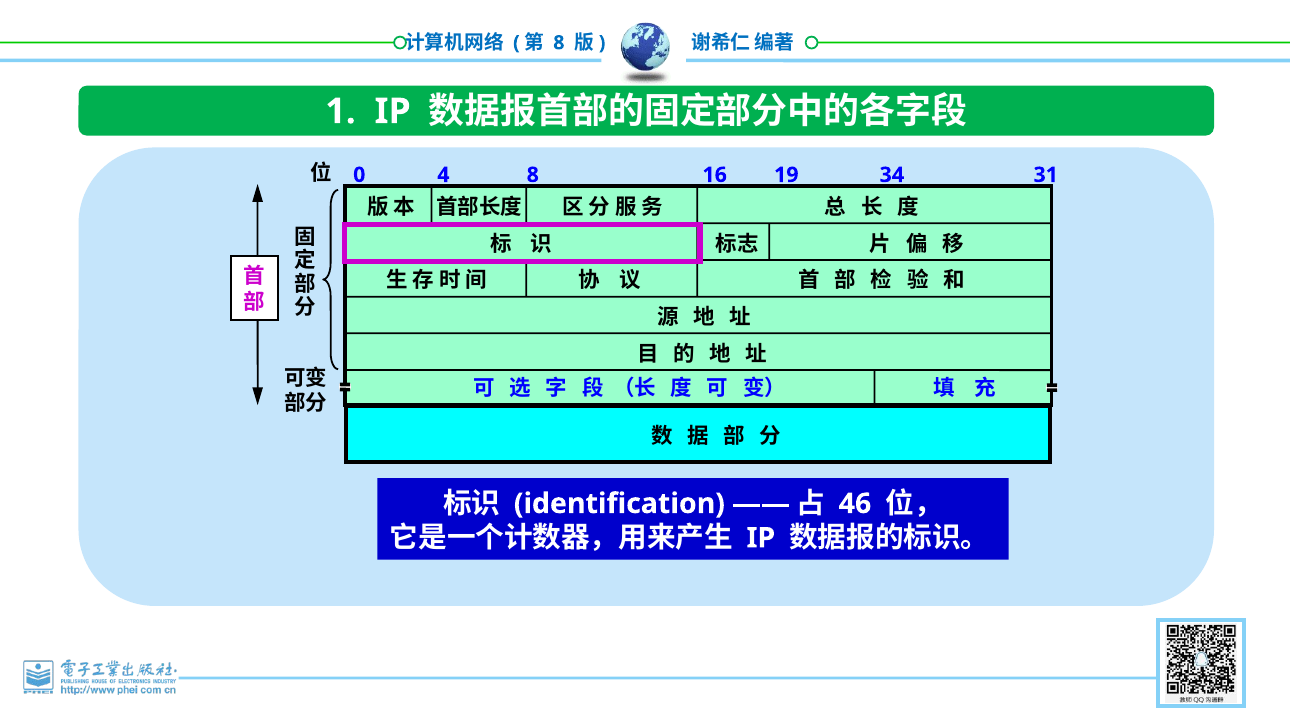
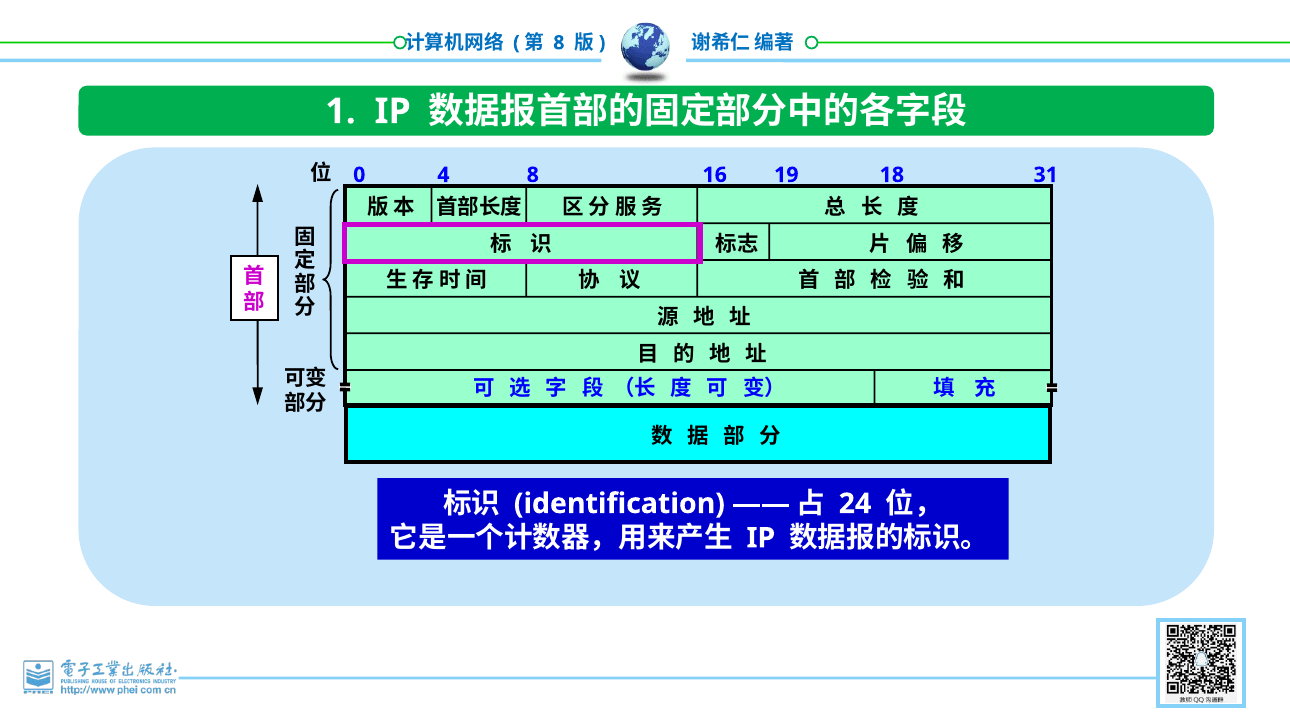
34: 34 -> 18 (892, 175)
46: 46 -> 24 (855, 503)
